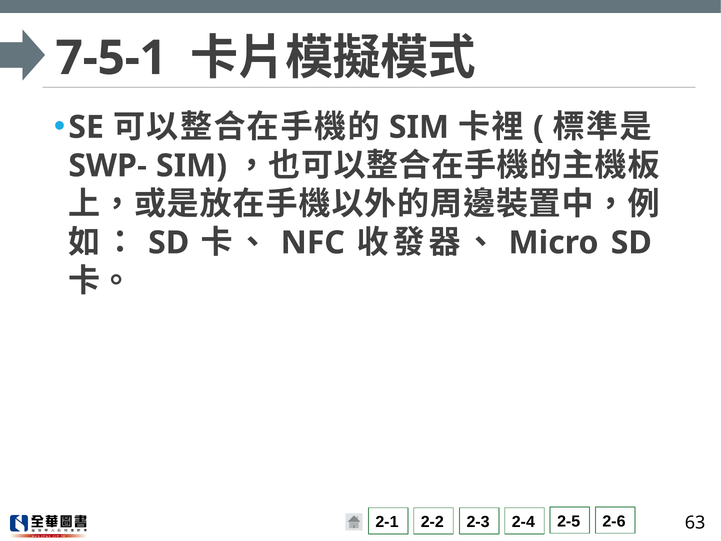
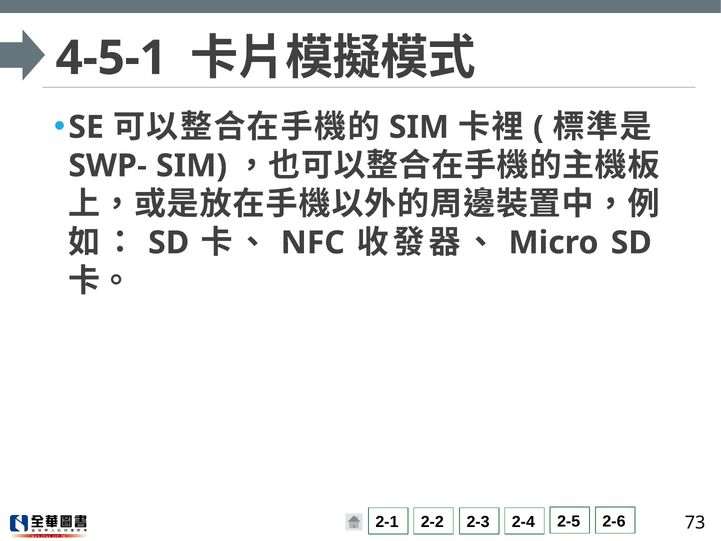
7-5-1: 7-5-1 -> 4-5-1 (111, 58)
63: 63 -> 73 (695, 523)
